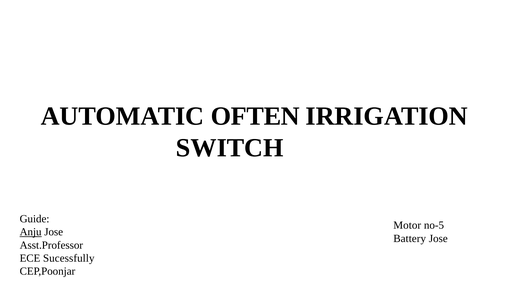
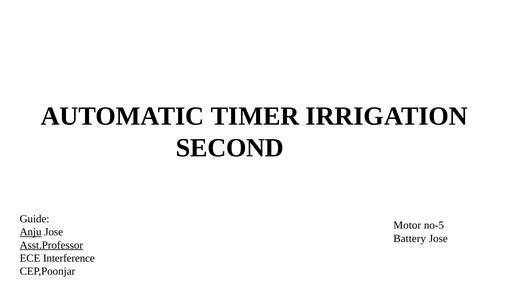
OFTEN: OFTEN -> TIMER (255, 116)
SWITCH: SWITCH -> SECOND (230, 148)
Asst.Professor underline: none -> present (51, 245)
Sucessfully: Sucessfully -> Interference (69, 258)
